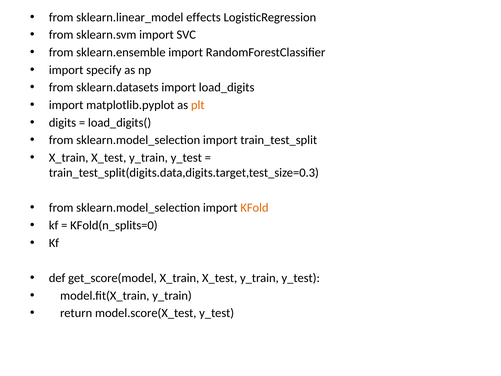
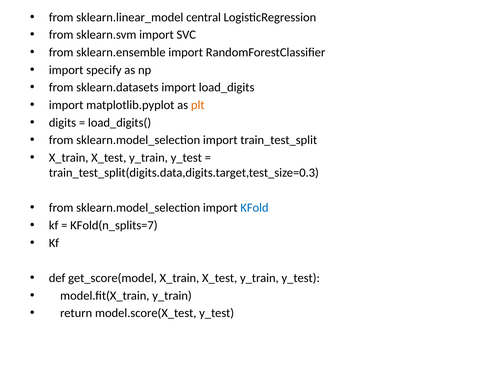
effects: effects -> central (204, 17)
KFold colour: orange -> blue (254, 208)
KFold(n_splits=0: KFold(n_splits=0 -> KFold(n_splits=7 (114, 225)
